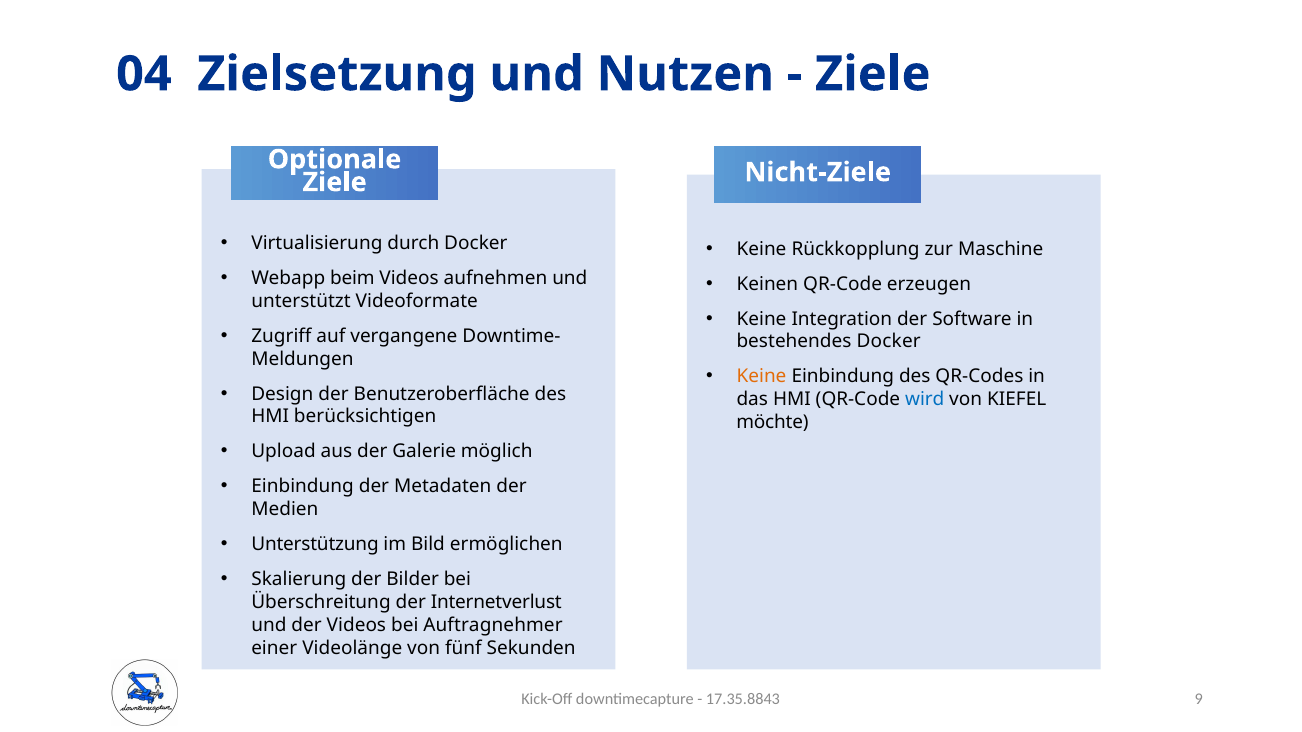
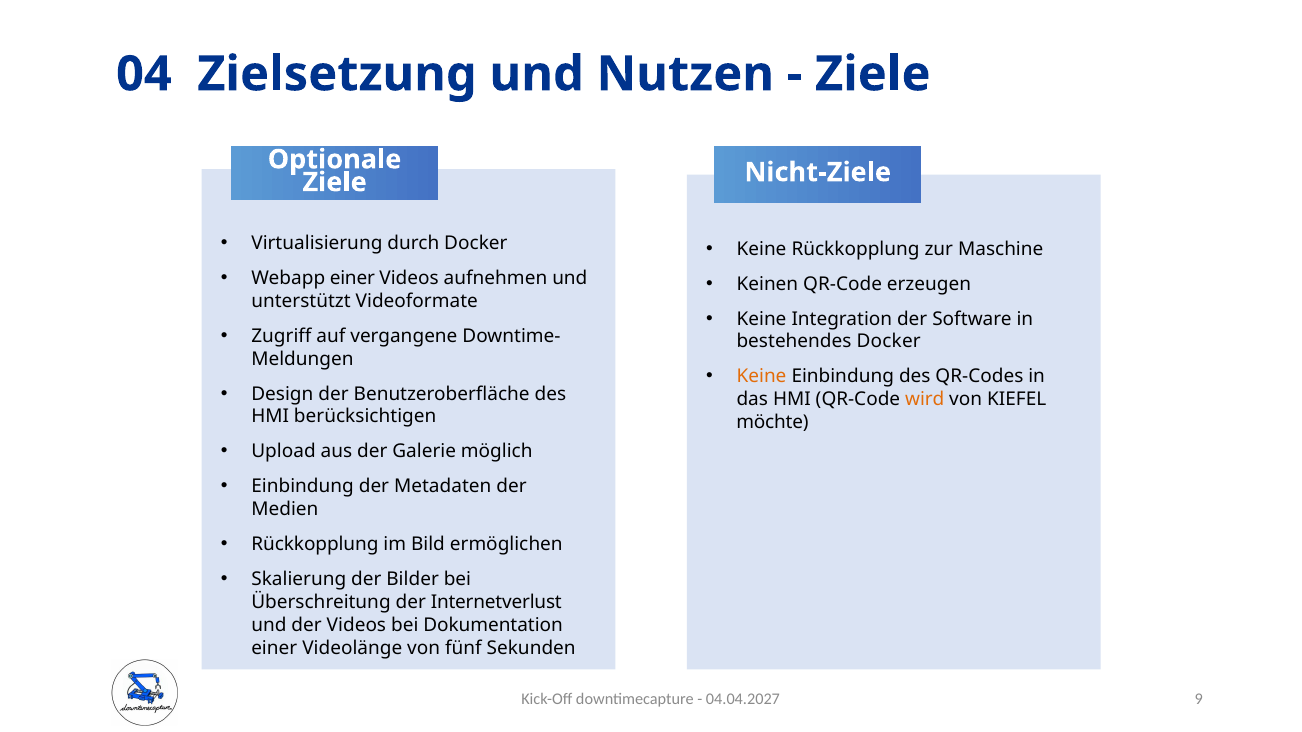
Webapp beim: beim -> einer (352, 278)
wird colour: blue -> orange (925, 400)
Unterstützung: Unterstützung -> Rückkopplung (315, 545)
Auftragnehmer: Auftragnehmer -> Dokumentation (493, 625)
17.35.8843: 17.35.8843 -> 04.04.2027 (743, 699)
